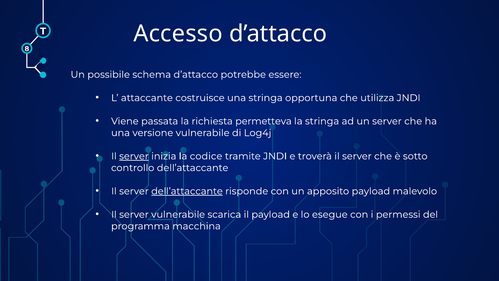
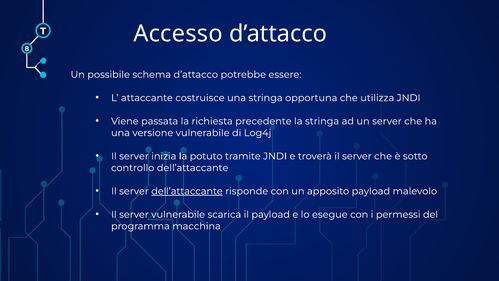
permetteva: permetteva -> precedente (263, 121)
server underline: present -> none (134, 156)
codice: codice -> potuto (206, 156)
